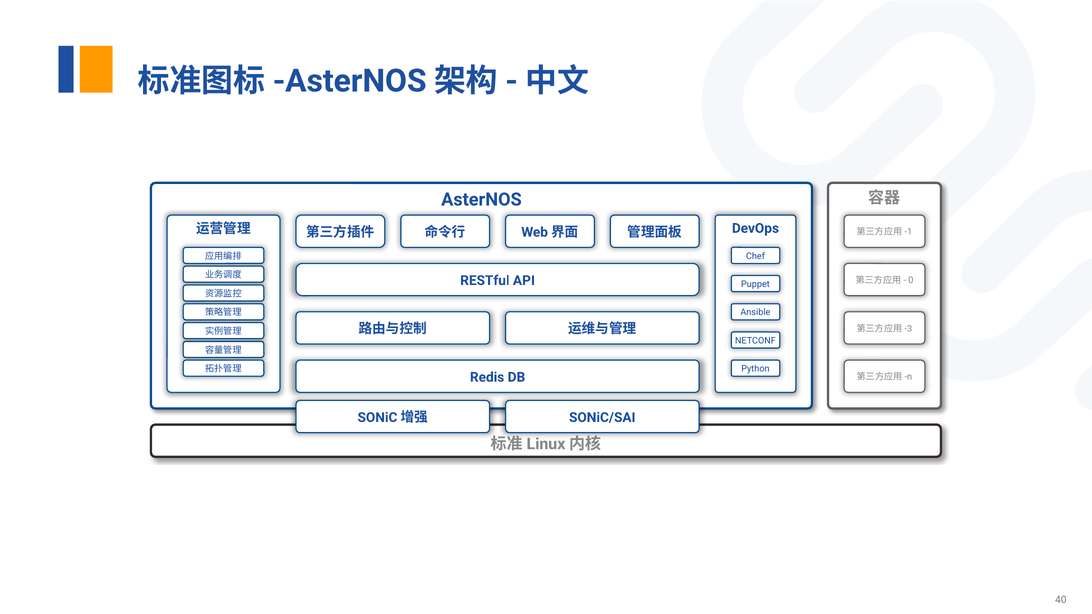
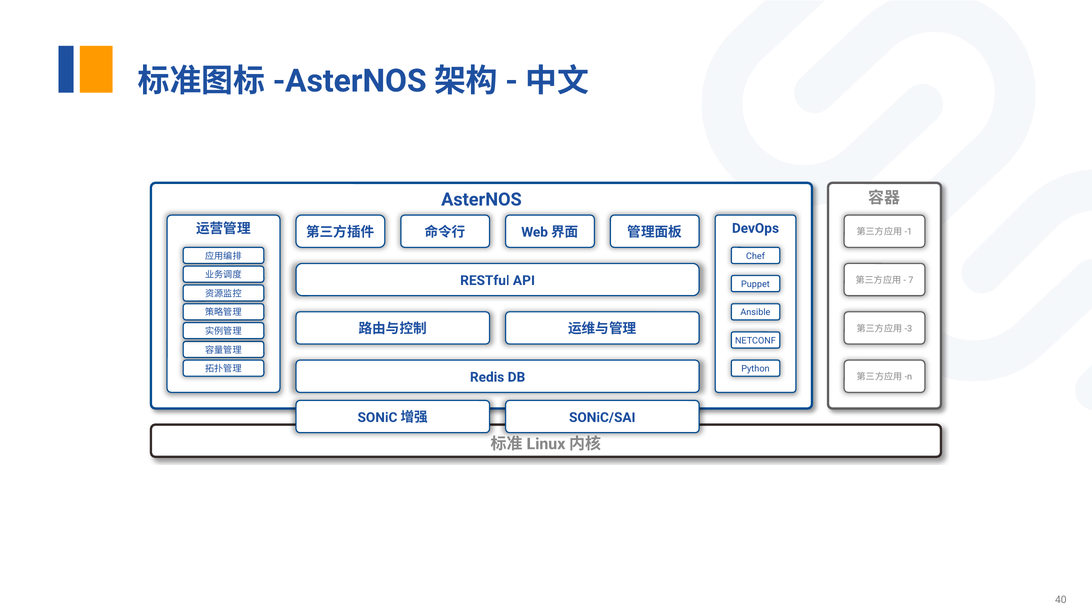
0: 0 -> 7 (911, 280)
